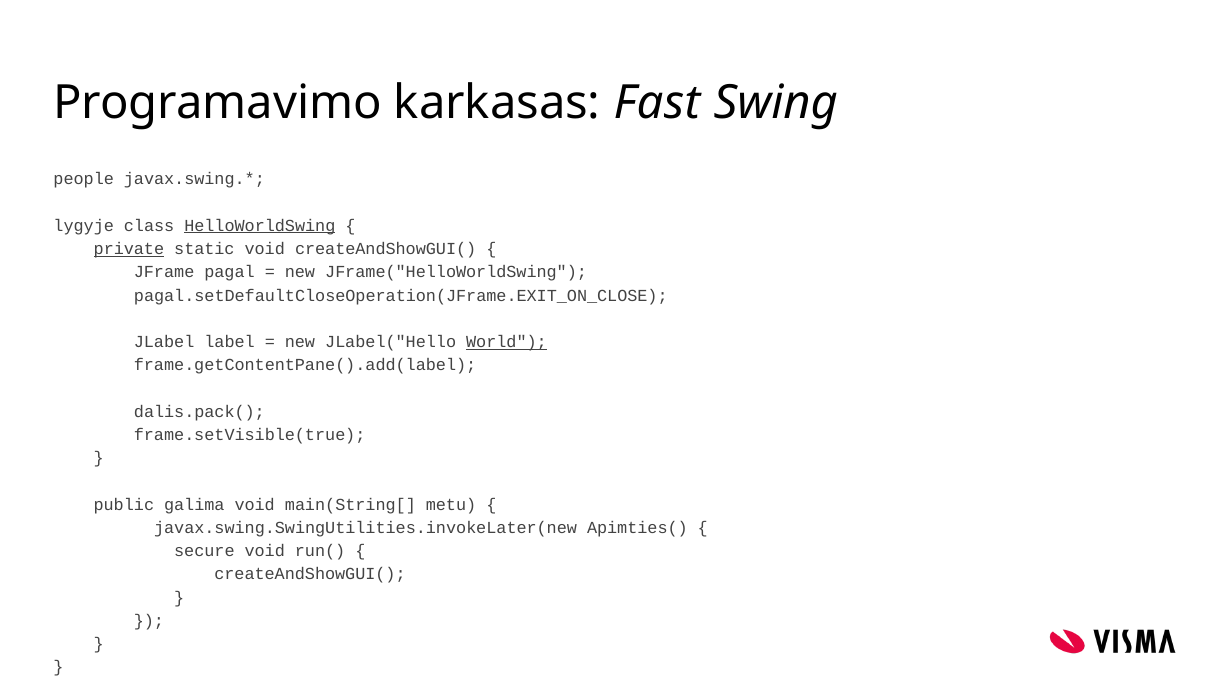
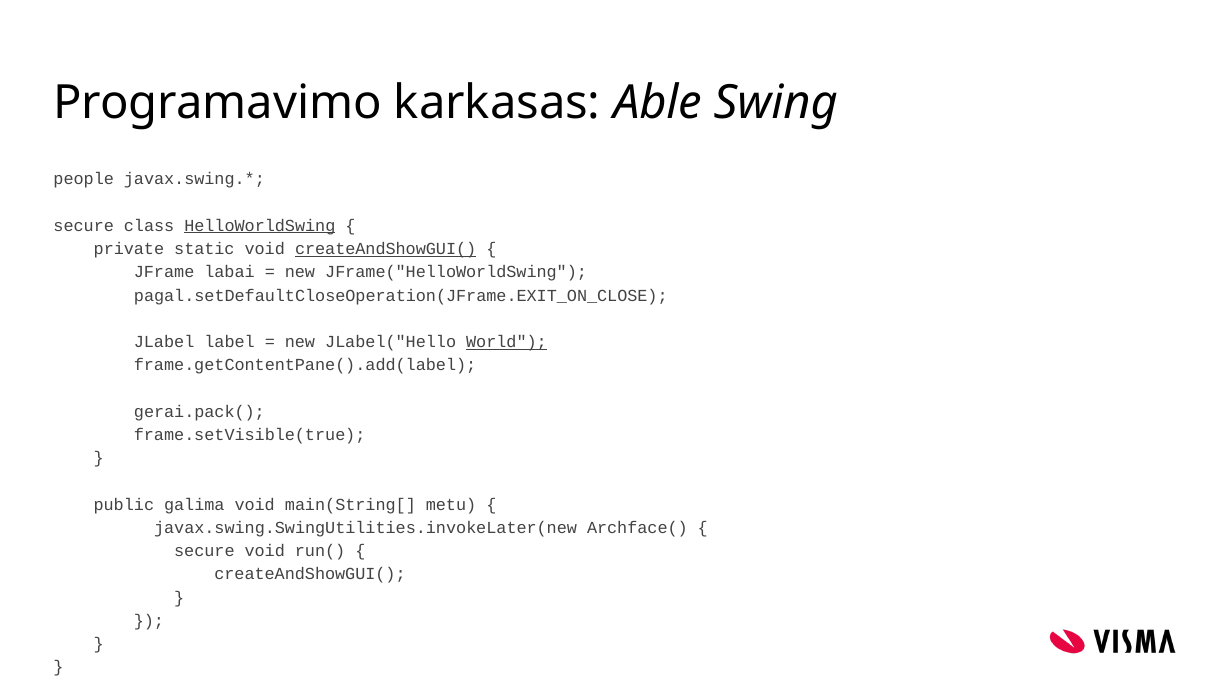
Fast: Fast -> Able (657, 103)
lygyje: lygyje -> secure (84, 226)
private underline: present -> none (129, 249)
createAndShowGUI( underline: none -> present (386, 249)
pagal: pagal -> labai (230, 272)
dalis.pack(: dalis.pack( -> gerai.pack( (199, 412)
Apimties(: Apimties( -> Archface( (637, 528)
